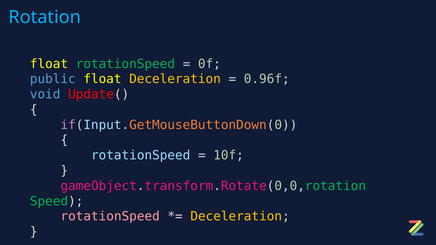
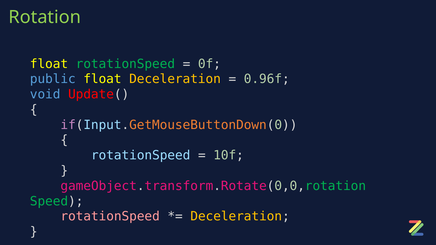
Rotation colour: light blue -> light green (45, 17)
